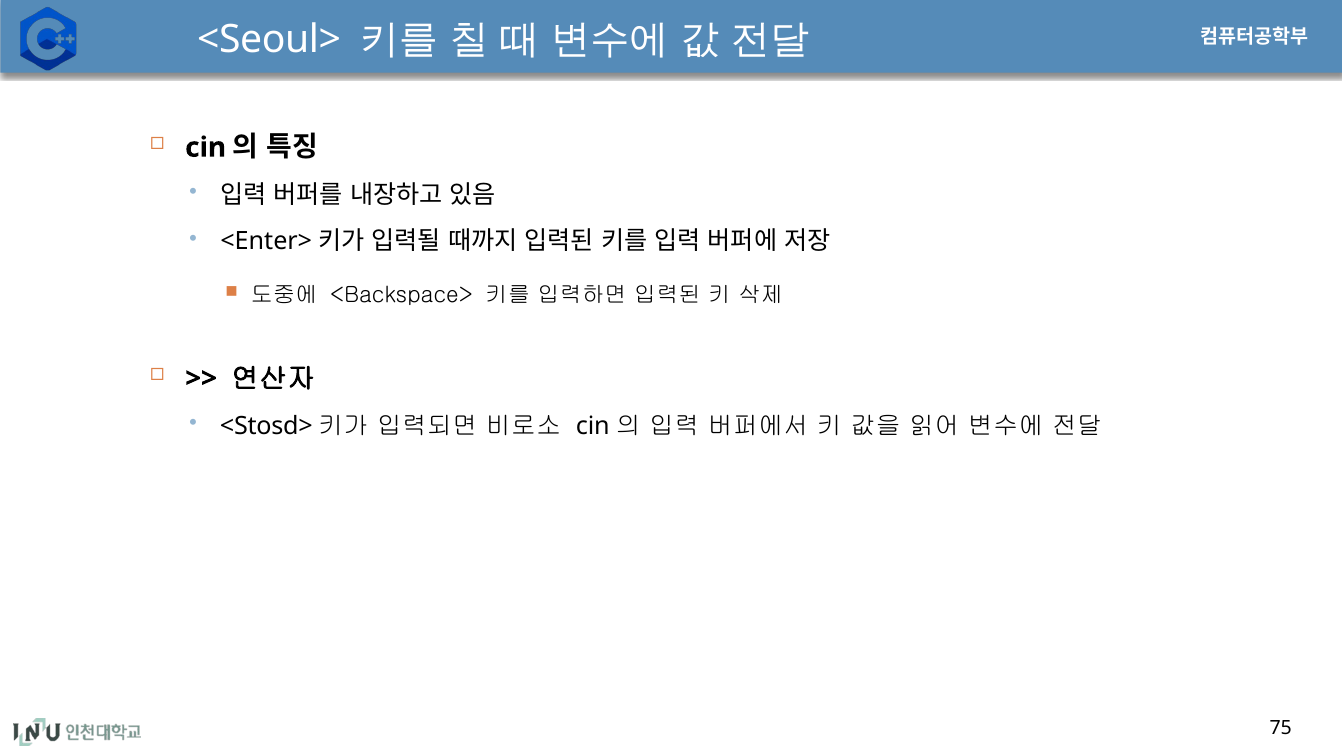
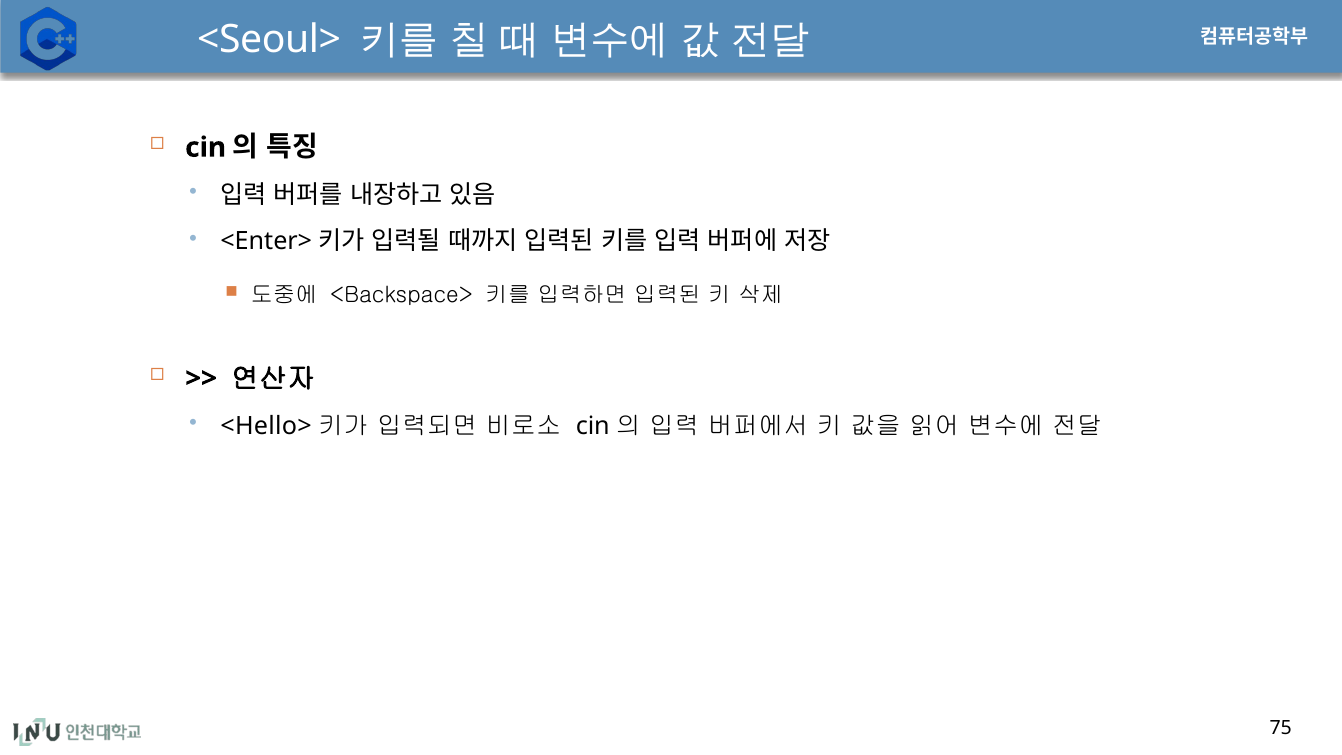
<Stosd>: <Stosd> -> <Hello> (266, 426)
